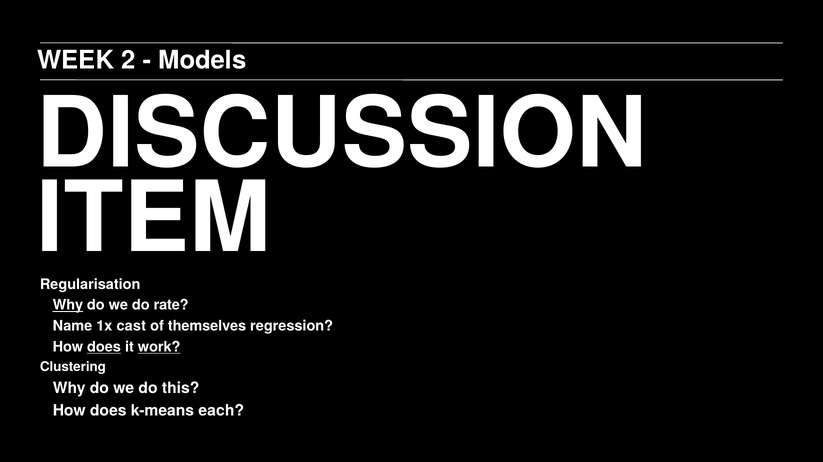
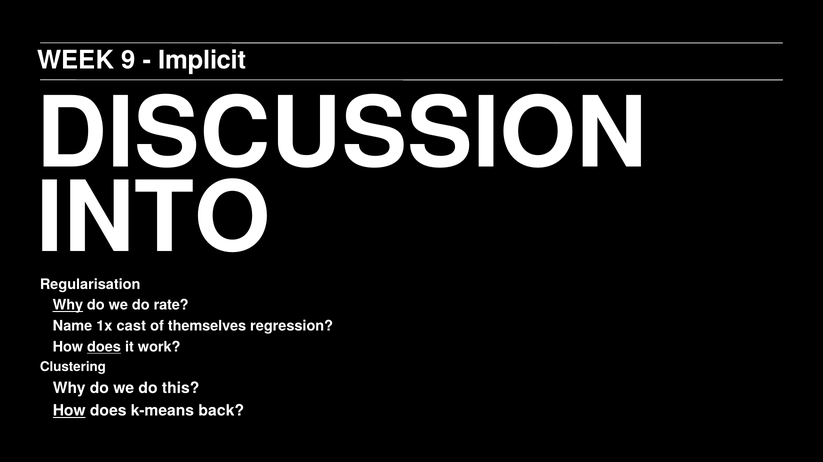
2: 2 -> 9 (128, 60)
Models: Models -> Implicit (202, 60)
ITEM: ITEM -> INTO (154, 219)
work underline: present -> none (159, 347)
How underline: none -> present (69, 411)
each: each -> back (221, 411)
